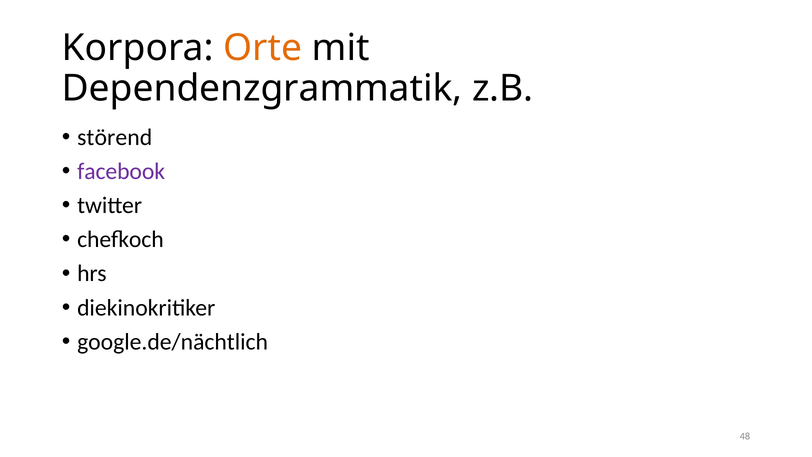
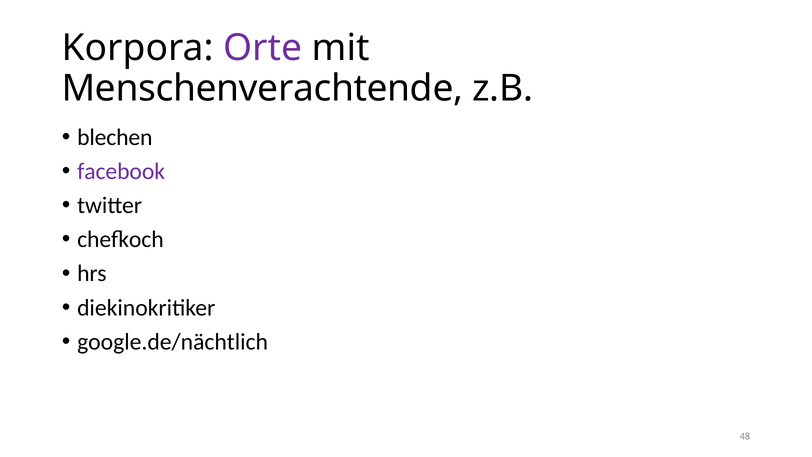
Orte colour: orange -> purple (263, 48)
Dependenzgrammatik: Dependenzgrammatik -> Menschenverachtende (262, 88)
störend: störend -> blechen (115, 137)
